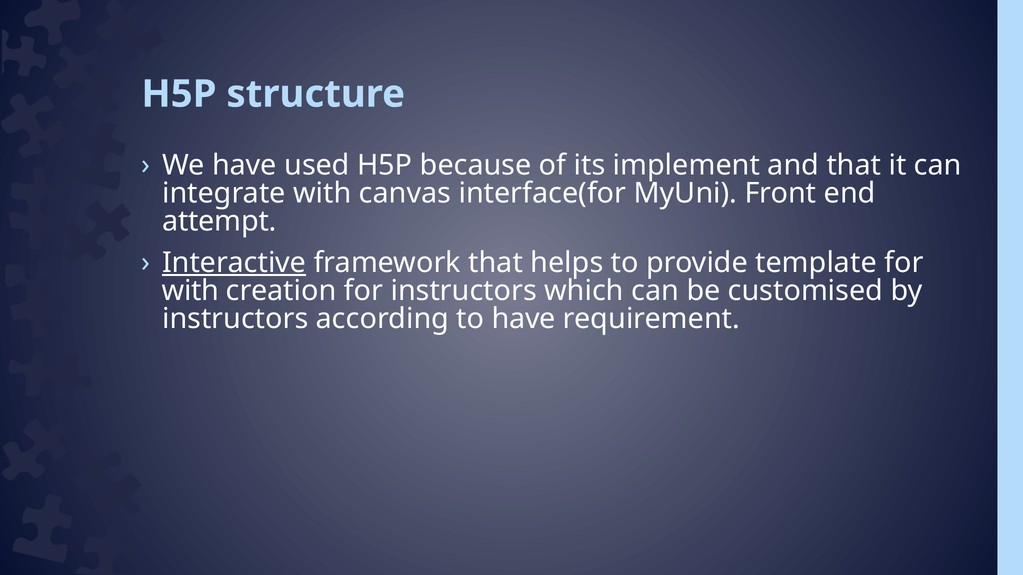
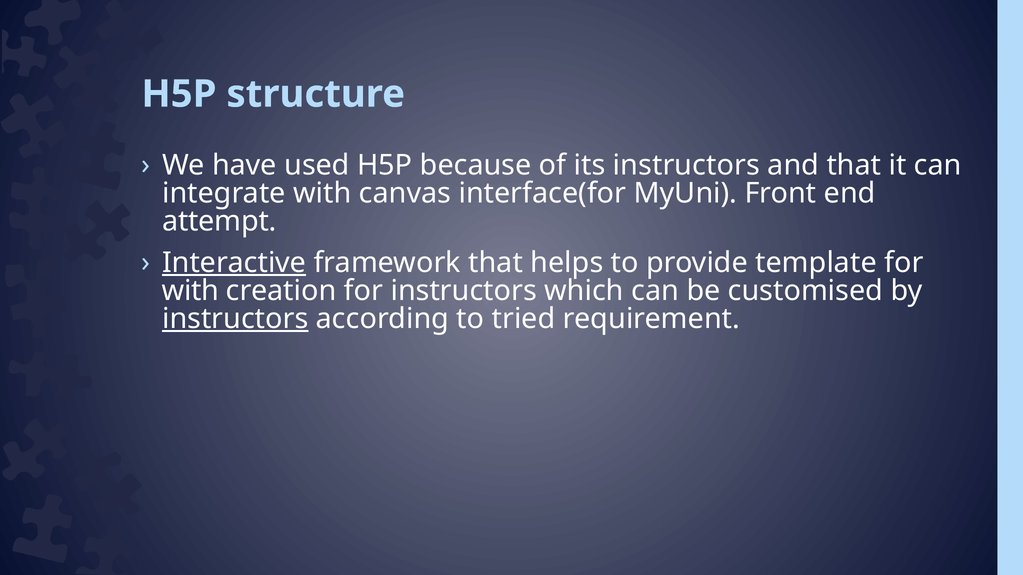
its implement: implement -> instructors (686, 166)
instructors underline: none -> present (235, 319)
to have: have -> tried (524, 319)
